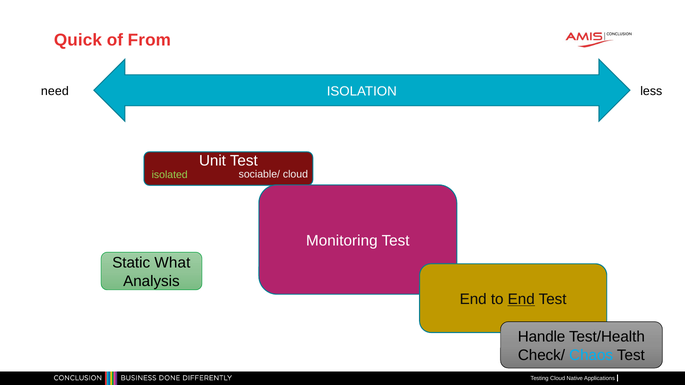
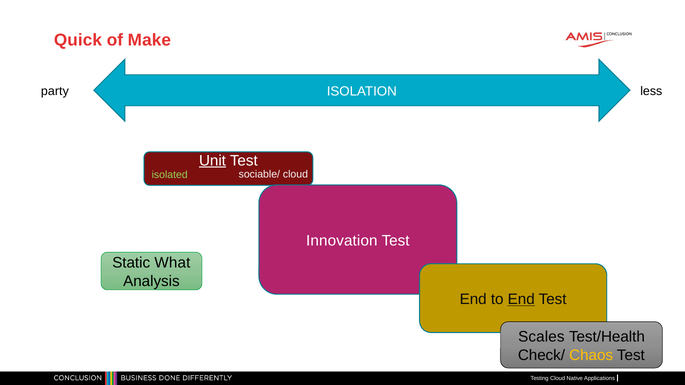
From: From -> Make (149, 40)
need: need -> party (55, 91)
Unit underline: none -> present (212, 161)
Monitoring: Monitoring -> Innovation (342, 241)
Handle: Handle -> Scales (541, 337)
Chaos colour: light blue -> yellow (591, 355)
